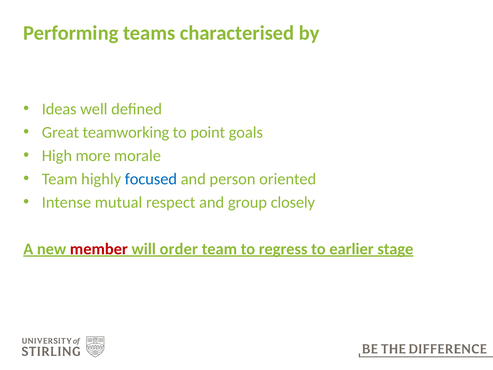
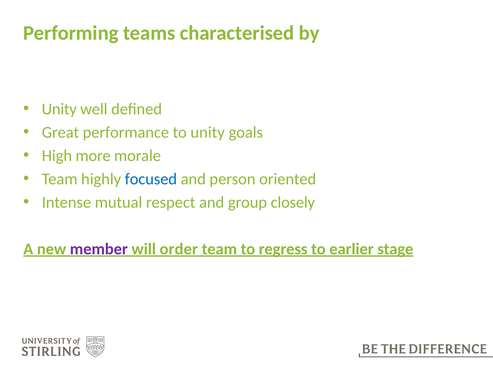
Ideas: Ideas -> Unity (59, 109)
teamworking: teamworking -> performance (126, 132)
to point: point -> unity (208, 132)
member colour: red -> purple (99, 249)
